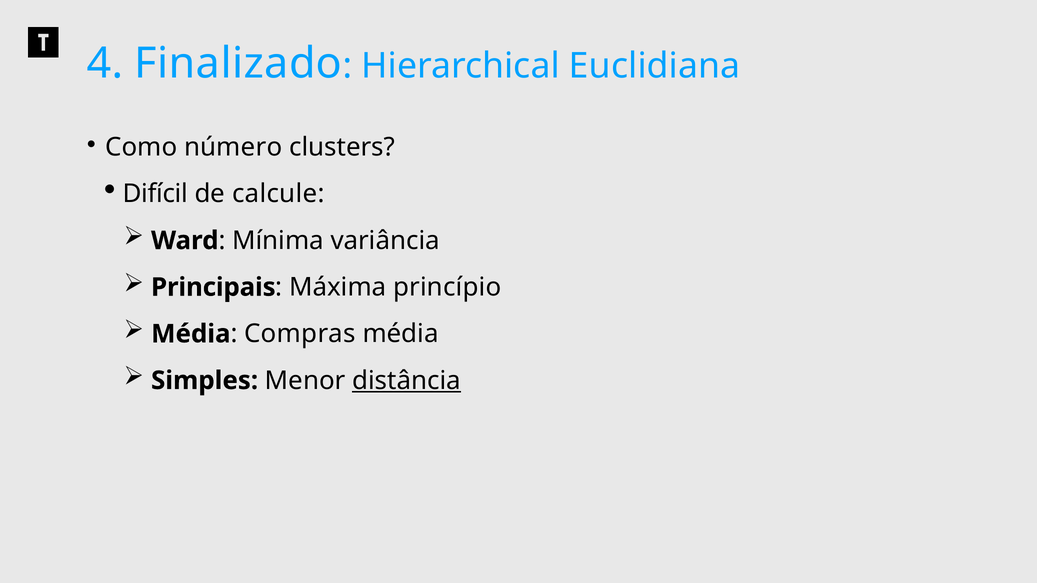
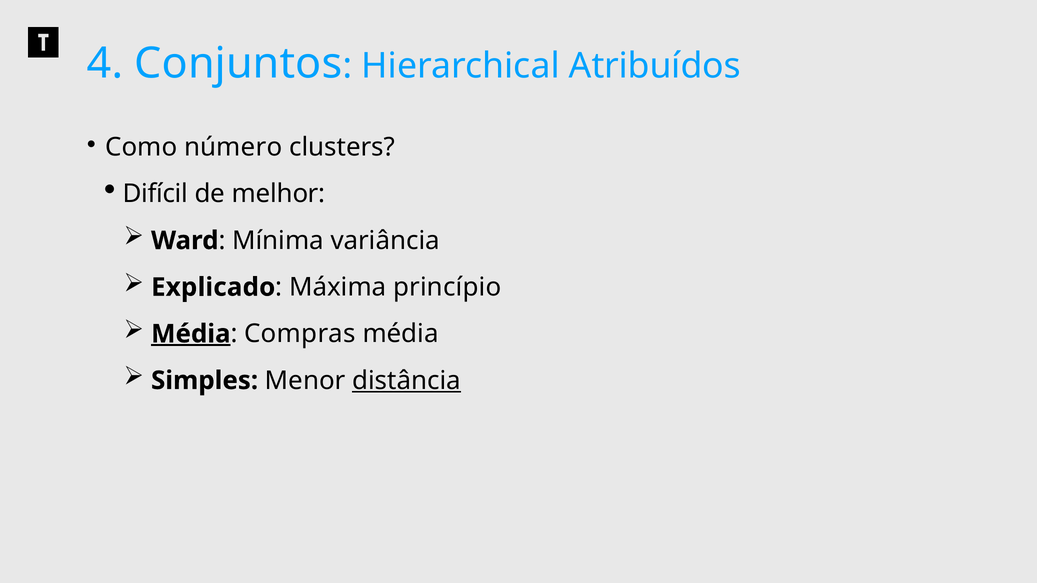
Finalizado: Finalizado -> Conjuntos (238, 63)
Euclidiana: Euclidiana -> Atribuídos (655, 66)
calcule: calcule -> melhor (279, 194)
Principais: Principais -> Explicado (213, 287)
Média underline: none -> present (191, 334)
